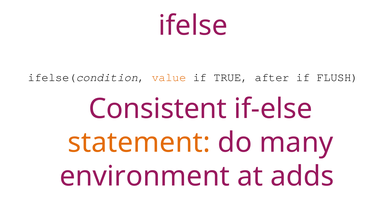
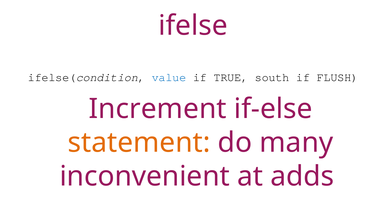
value colour: orange -> blue (169, 77)
after: after -> south (272, 77)
Consistent: Consistent -> Increment (158, 109)
environment: environment -> inconvenient (145, 176)
